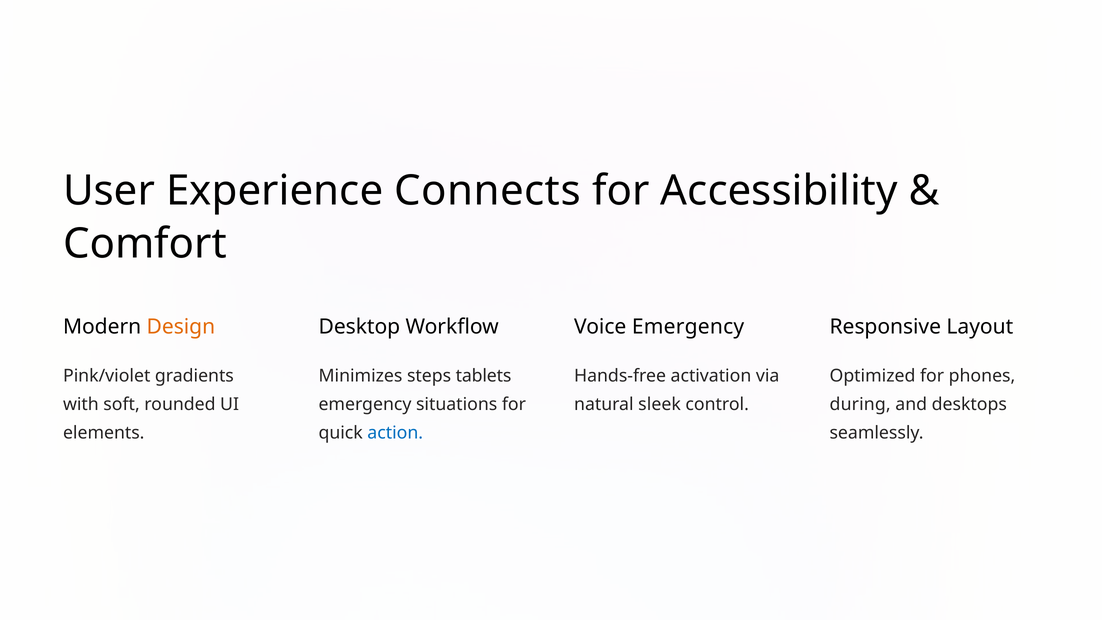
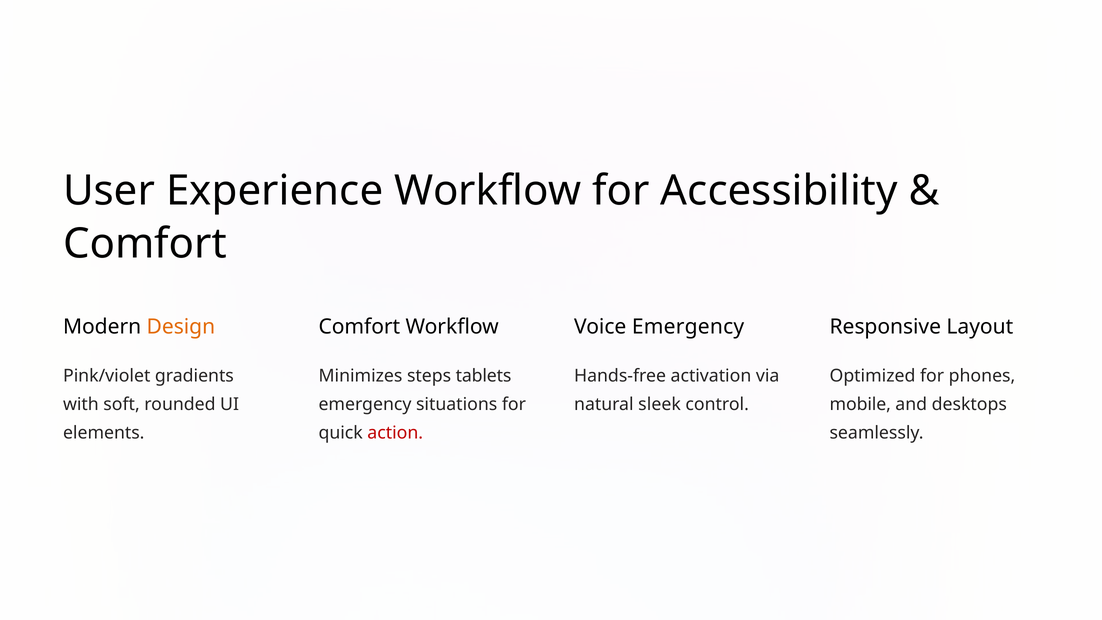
Experience Connects: Connects -> Workflow (488, 191)
Desktop: Desktop -> Comfort (359, 327)
during: during -> mobile (860, 404)
action colour: blue -> red (395, 433)
